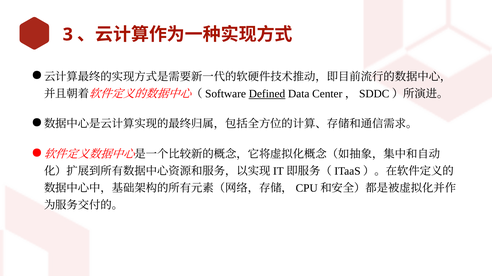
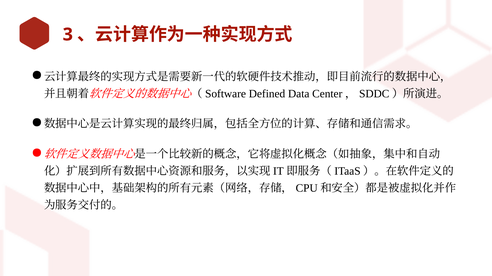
Defined underline: present -> none (267, 94)
